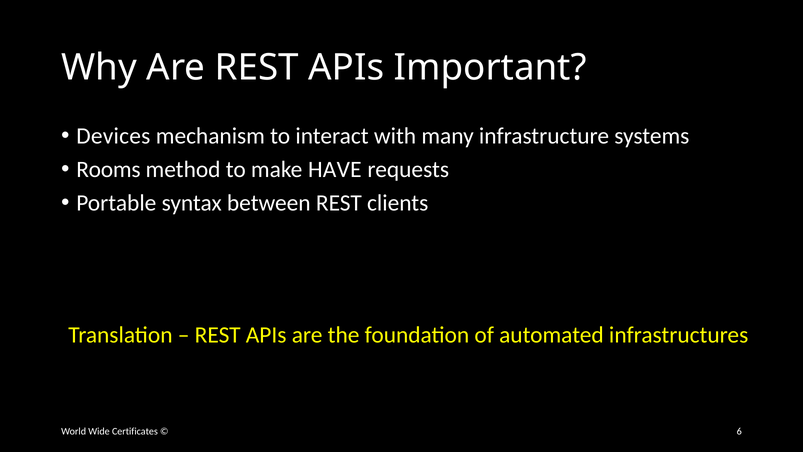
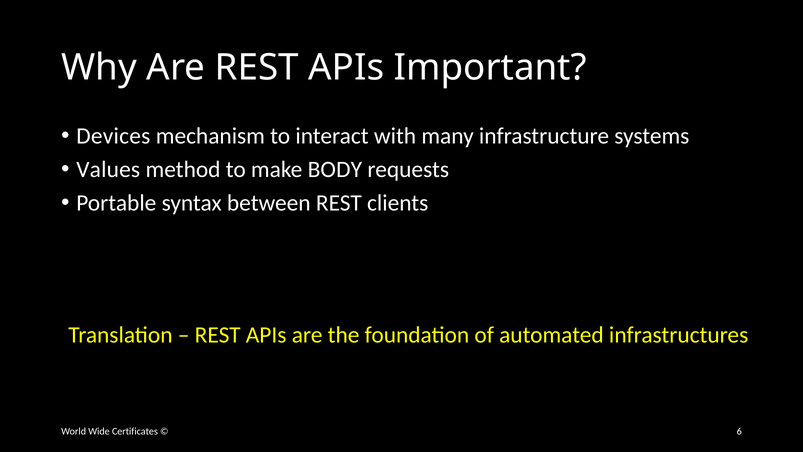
Rooms: Rooms -> Values (108, 169)
HAVE: HAVE -> BODY (335, 169)
